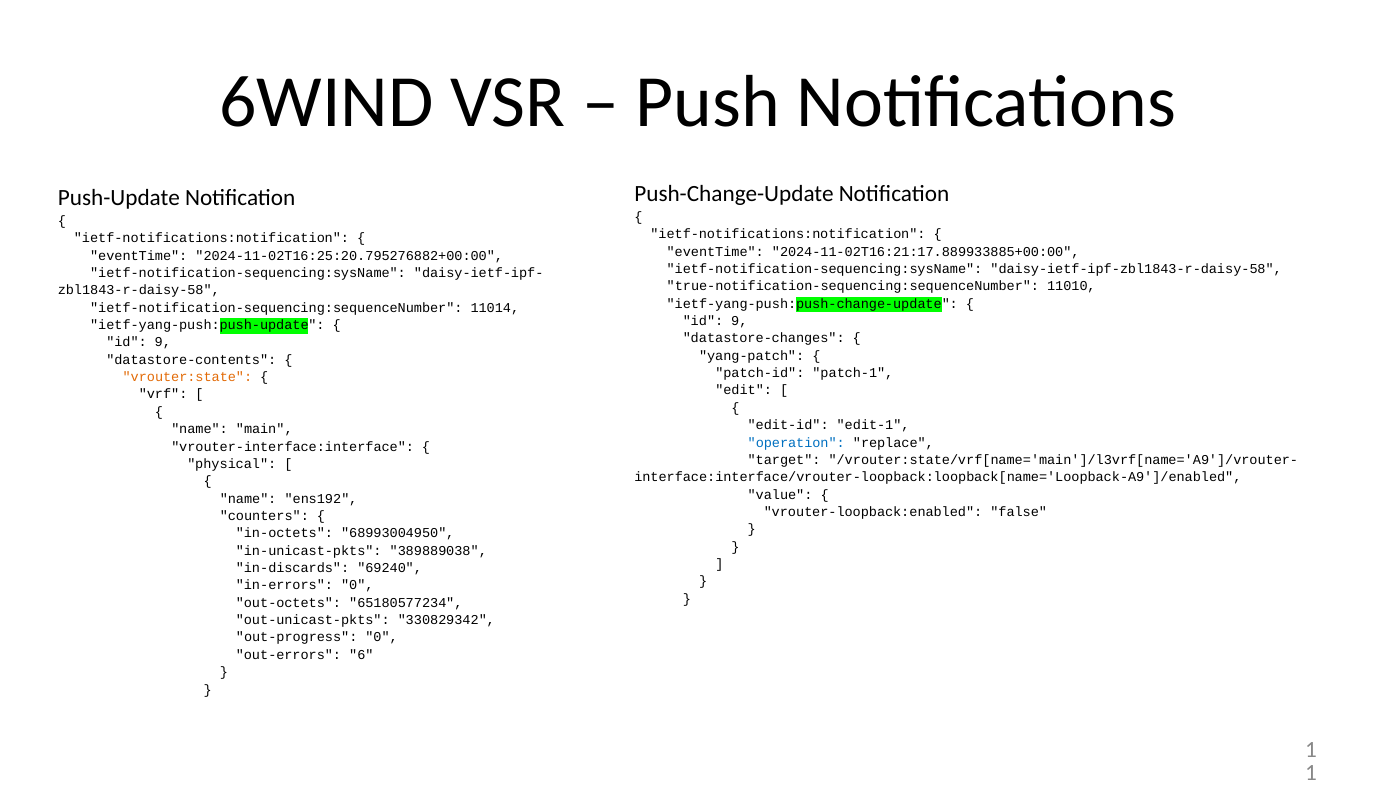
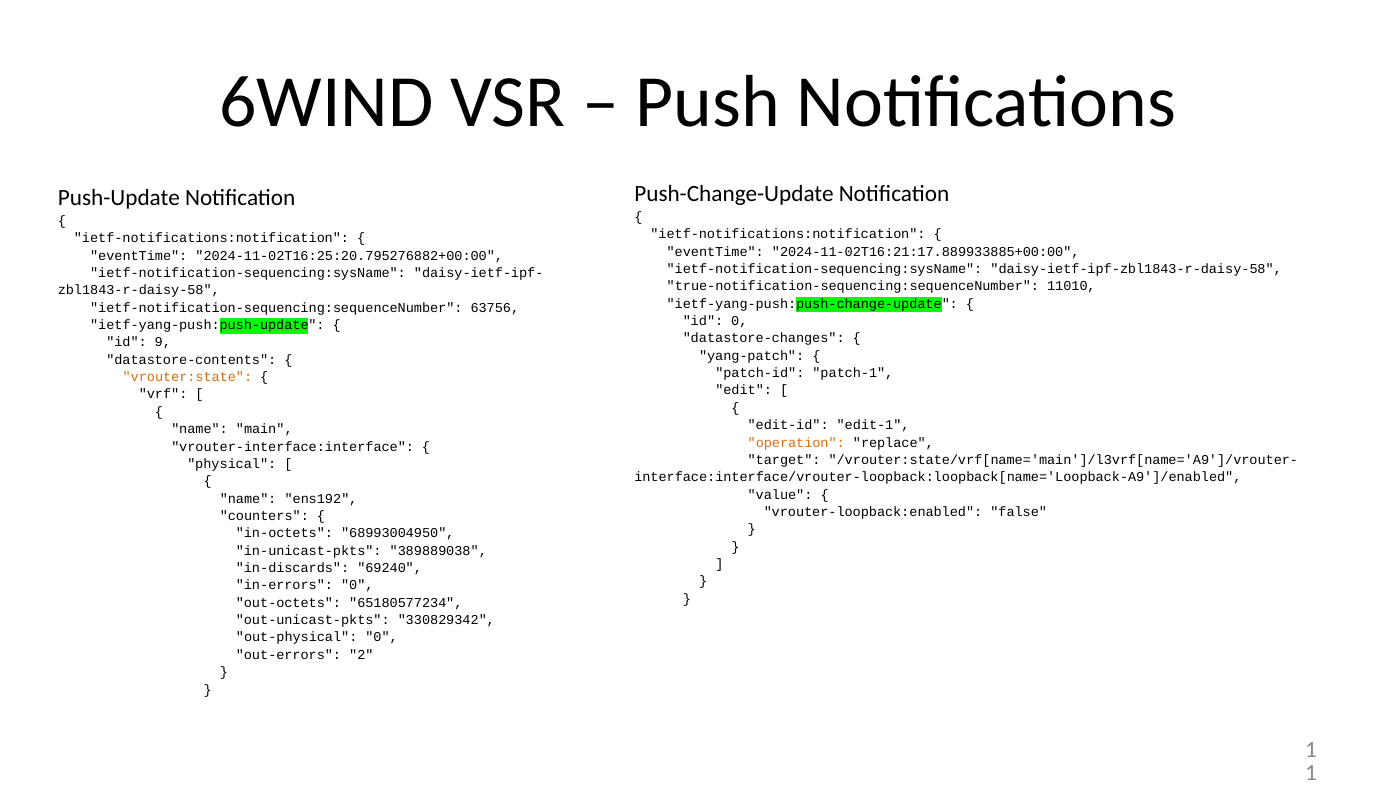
11014: 11014 -> 63756 (495, 308)
9: 9 -> 0 (739, 321)
operation colour: blue -> orange (796, 443)
out-progress: out-progress -> out-physical (297, 638)
6: 6 -> 2 (361, 655)
